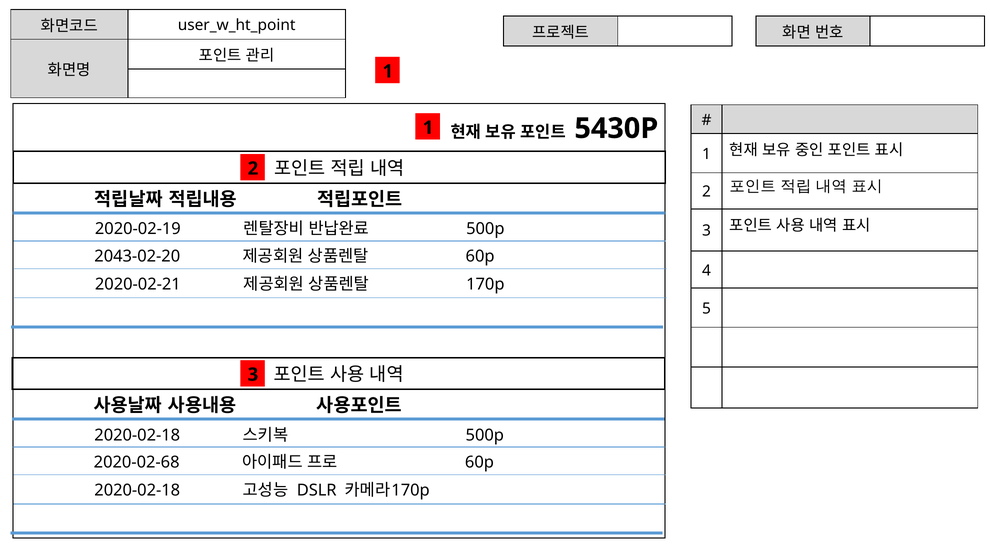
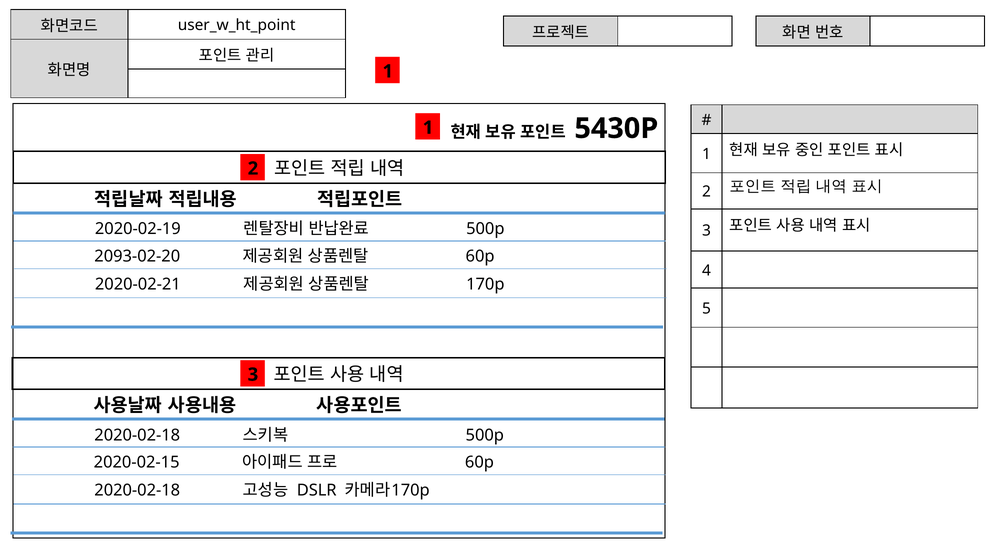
2043-02-20: 2043-02-20 -> 2093-02-20 (137, 256)
2020-02-68: 2020-02-68 -> 2020-02-15 (137, 462)
